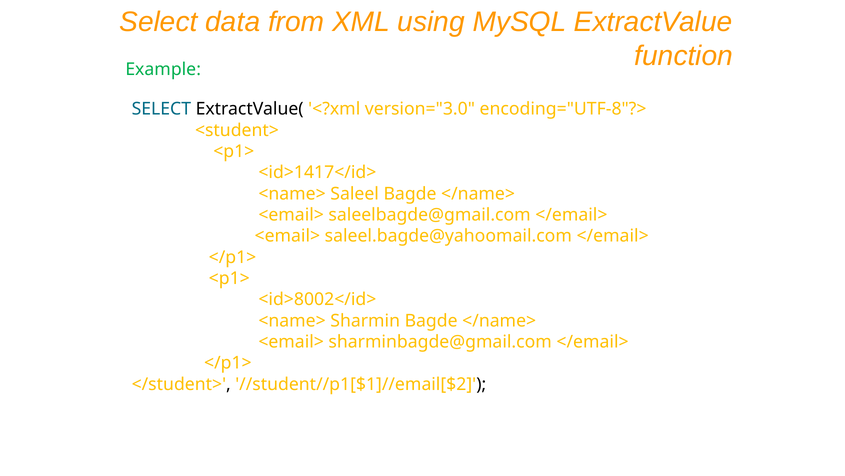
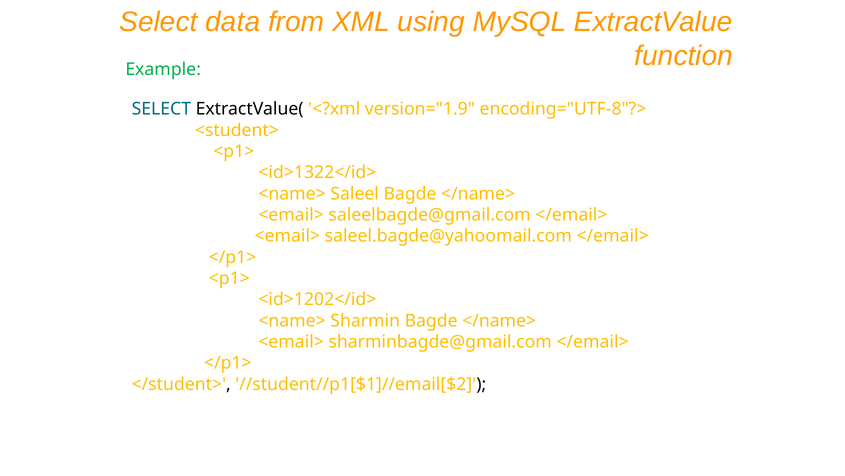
version="3.0: version="3.0 -> version="1.9 (420, 109)
<id>1417</id>: <id>1417</id> -> <id>1322</id> (317, 172)
<id>8002</id>: <id>8002</id> -> <id>1202</id> (317, 299)
